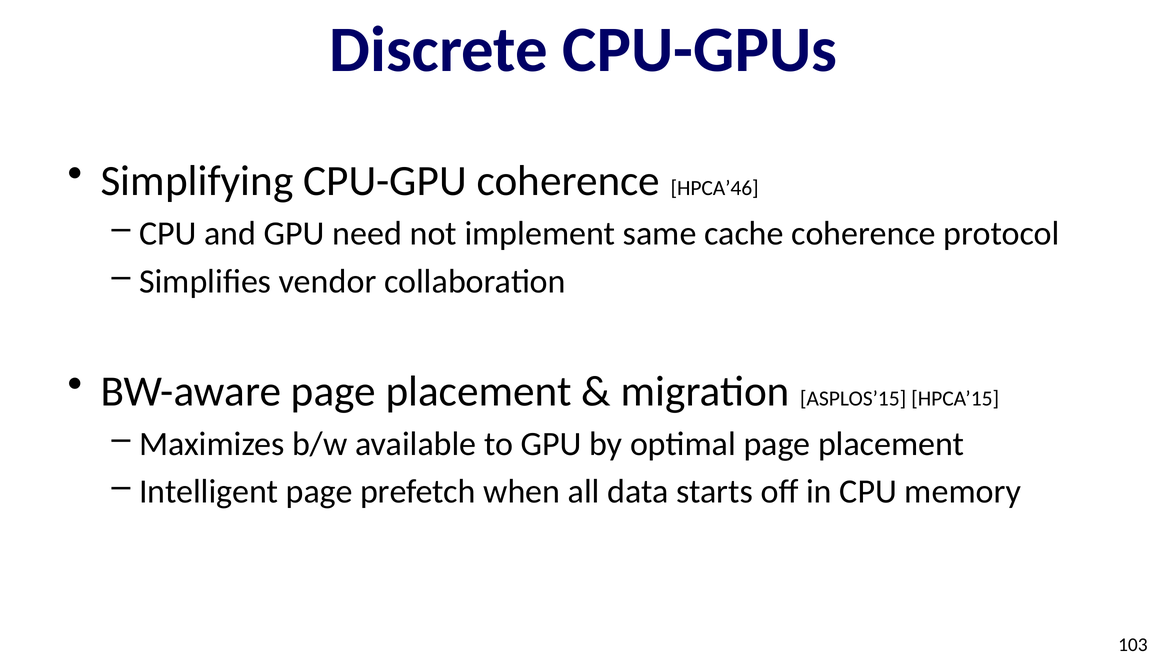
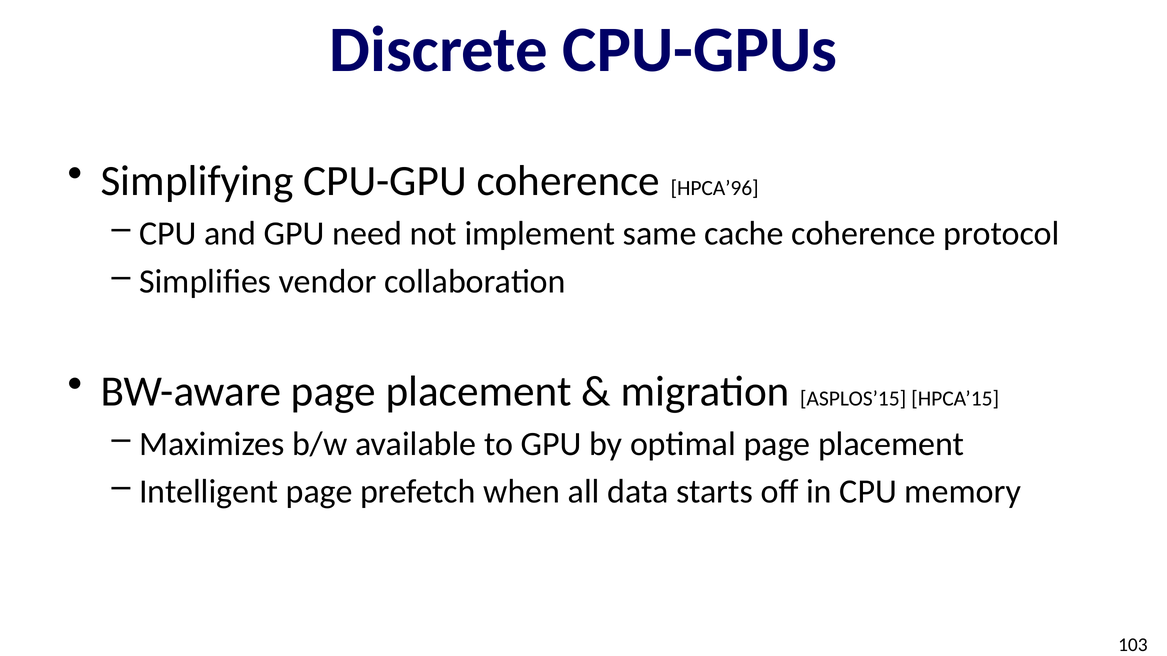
HPCA’46: HPCA’46 -> HPCA’96 (715, 188)
